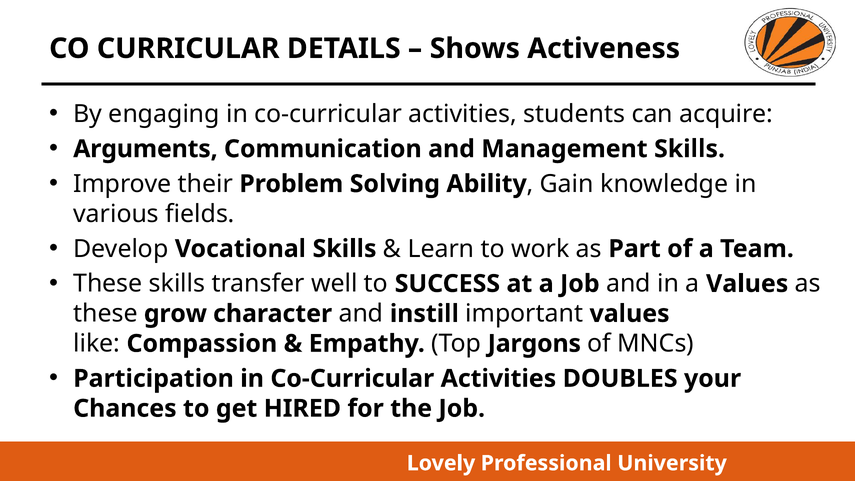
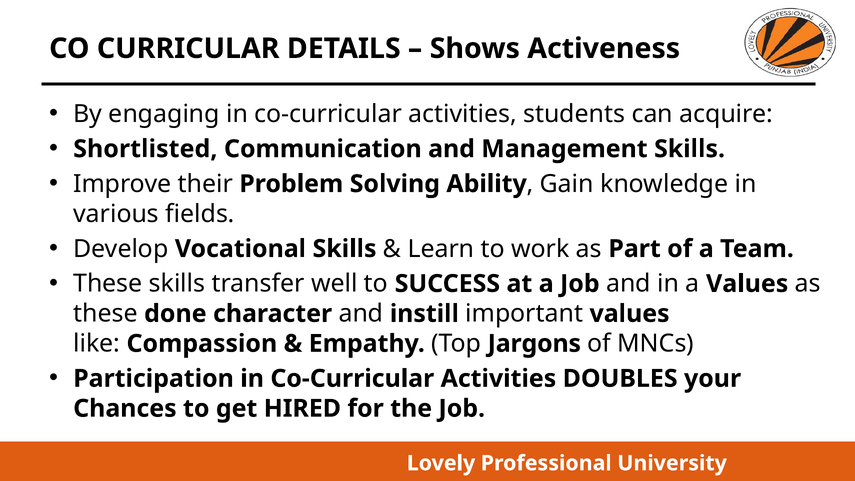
Arguments: Arguments -> Shortlisted (145, 149)
grow: grow -> done (175, 314)
